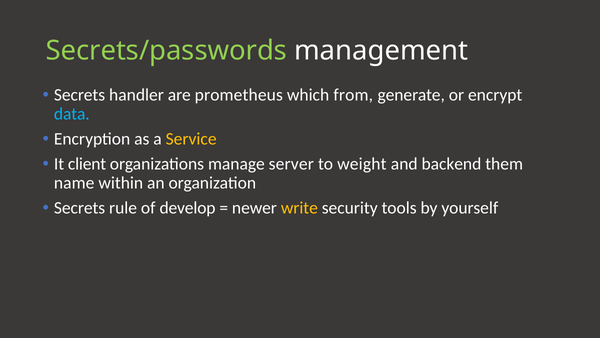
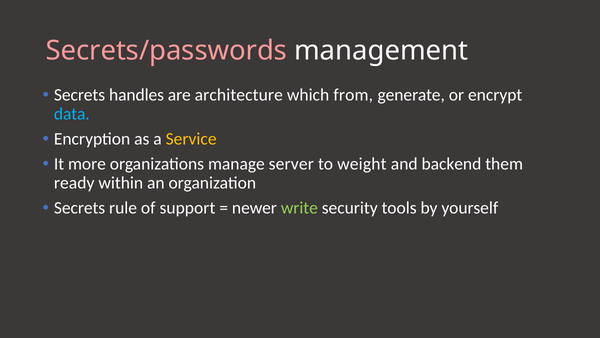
Secrets/passwords colour: light green -> pink (166, 50)
handler: handler -> handles (137, 95)
prometheus: prometheus -> architecture (239, 95)
client: client -> more (87, 164)
name: name -> ready (74, 183)
develop: develop -> support (187, 208)
write colour: yellow -> light green (299, 208)
